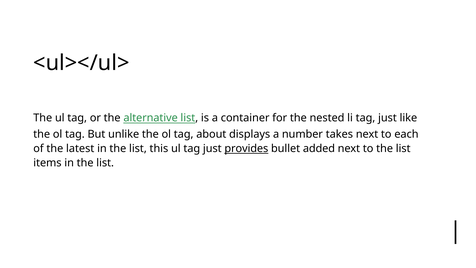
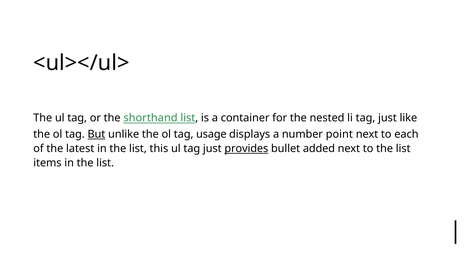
alternative: alternative -> shorthand (151, 118)
But underline: none -> present (96, 134)
about: about -> usage (211, 134)
takes: takes -> point (339, 134)
